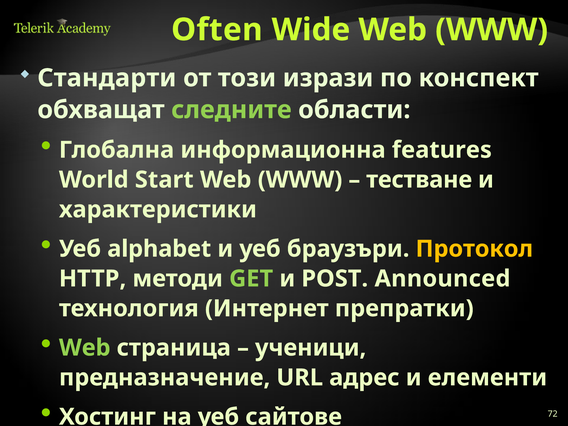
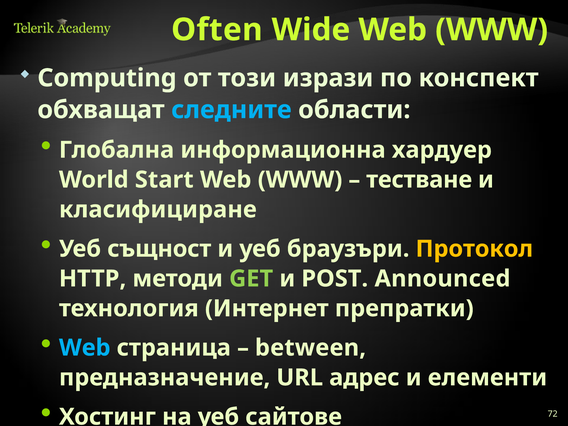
Стандарти: Стандарти -> Computing (107, 78)
следните colour: light green -> light blue (231, 110)
features: features -> хардуер (442, 150)
характеристики: характеристики -> класифициране (158, 210)
alphabet: alphabet -> същност (159, 249)
Web colour: light green -> light blue (85, 348)
ученици: ученици -> between (311, 348)
